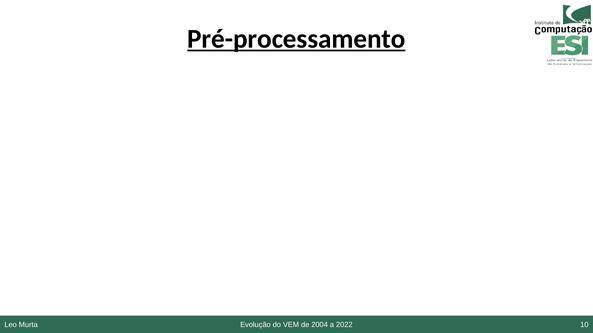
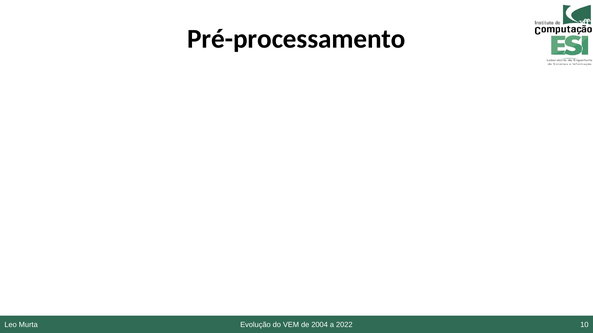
Pré-processamento underline: present -> none (296, 39)
